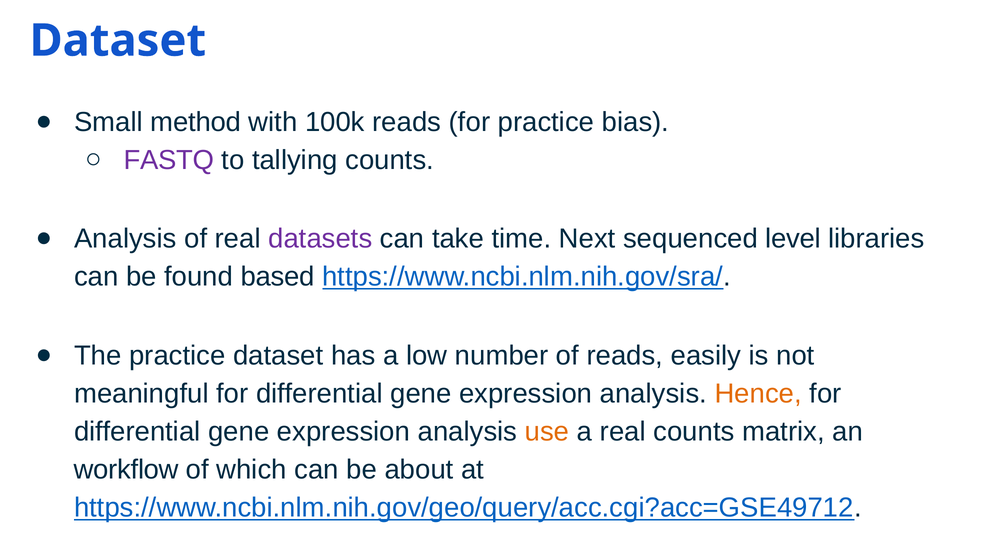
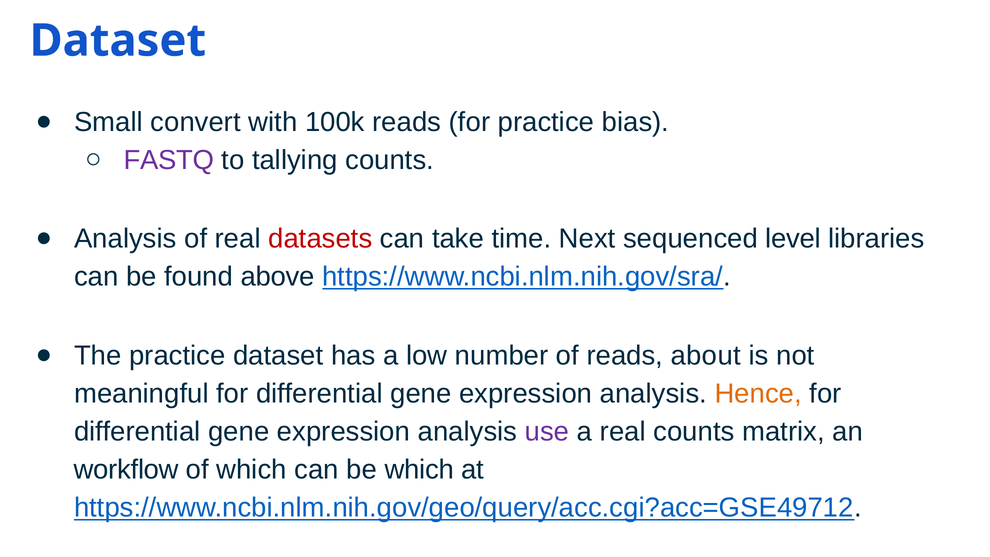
method: method -> convert (196, 122)
datasets colour: purple -> red (320, 239)
based: based -> above (278, 277)
easily: easily -> about (706, 356)
use colour: orange -> purple (547, 431)
be about: about -> which (419, 469)
